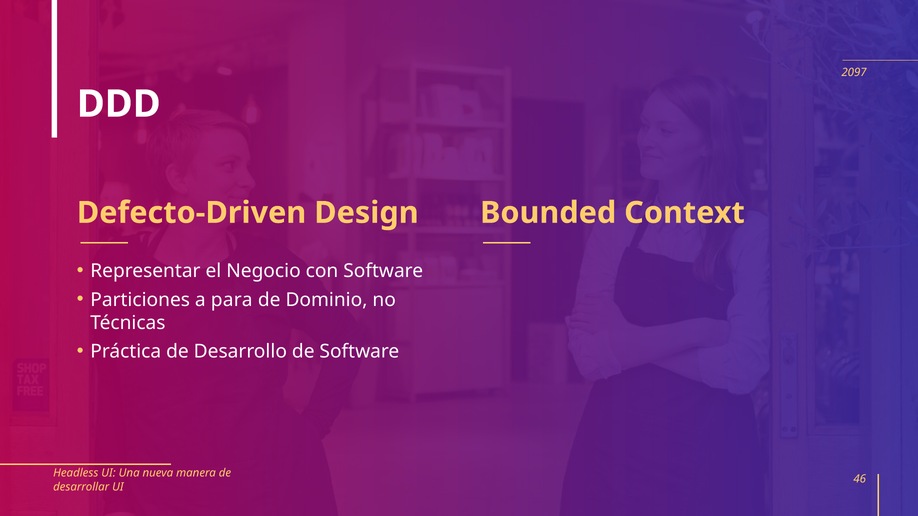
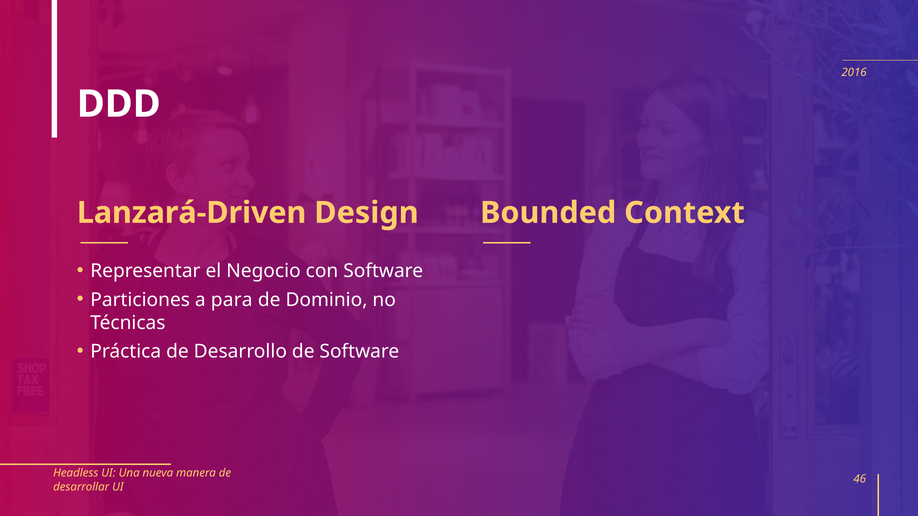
2097: 2097 -> 2016 (854, 73)
Defecto-Driven: Defecto-Driven -> Lanzará-Driven (192, 213)
